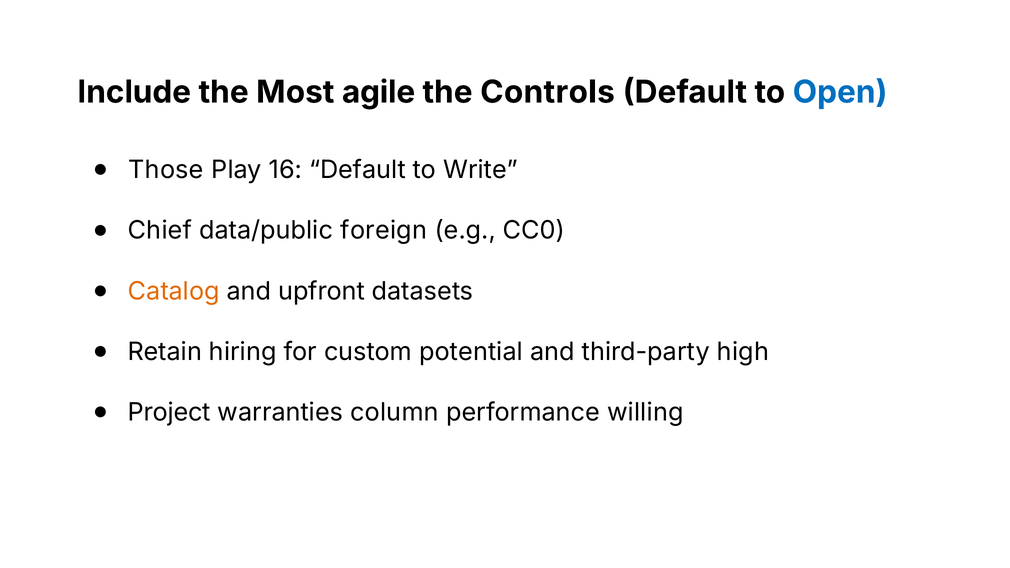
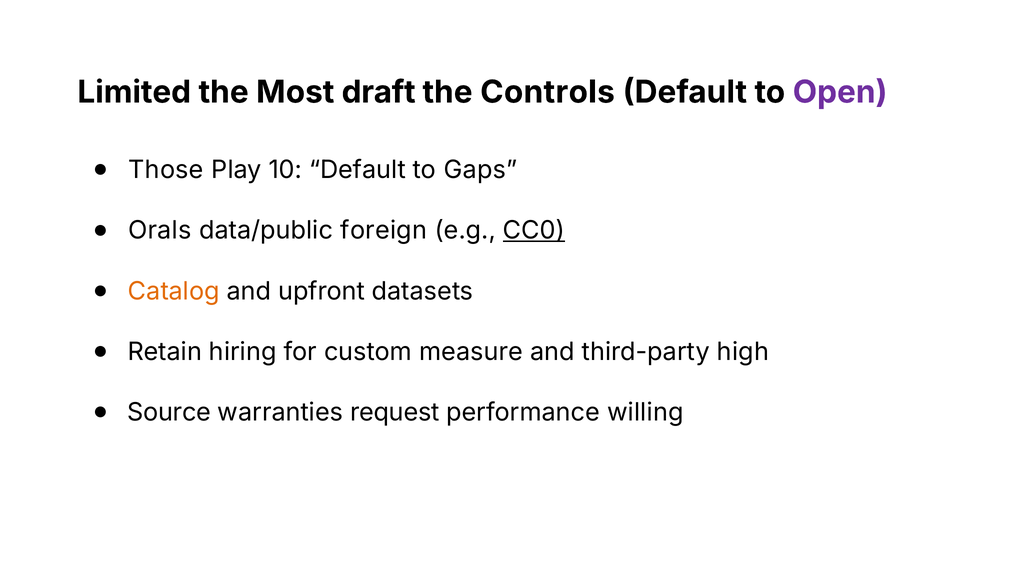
Include: Include -> Limited (134, 92)
agile: agile -> draft (379, 92)
Open colour: blue -> purple (840, 92)
16: 16 -> 10 (285, 170)
Write: Write -> Gaps (481, 170)
Chief: Chief -> Orals (160, 231)
CC0 underline: none -> present (534, 231)
potential: potential -> measure (471, 352)
Project: Project -> Source (169, 412)
column: column -> request (395, 412)
